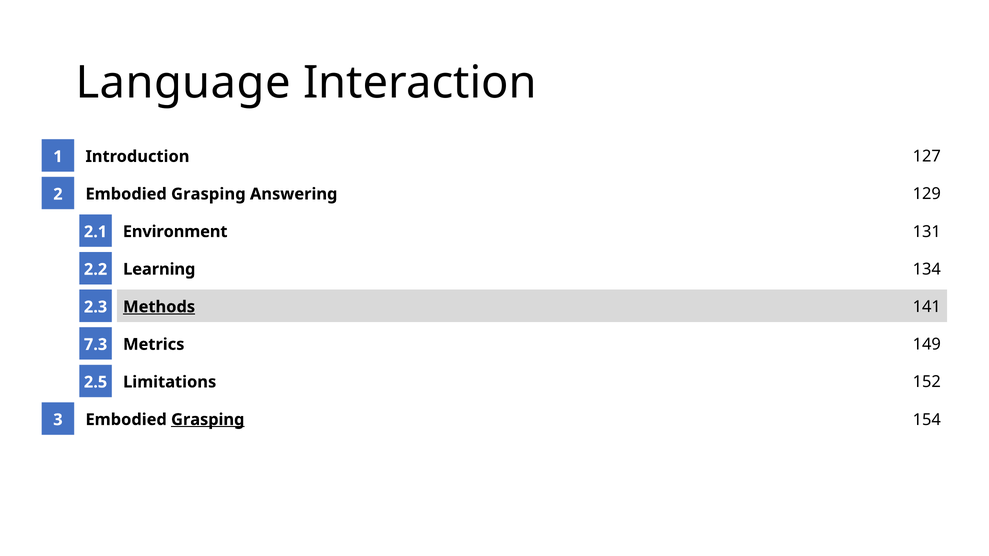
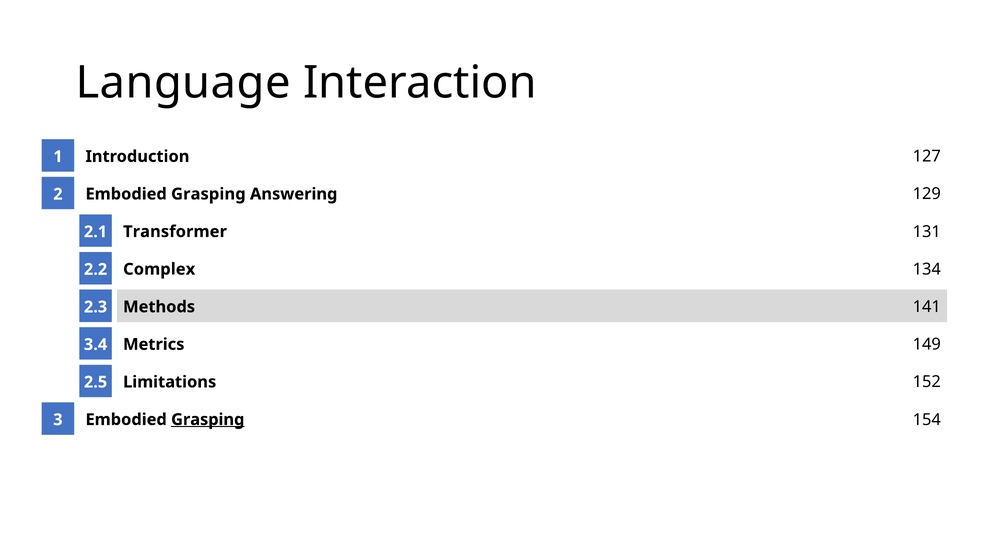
Environment: Environment -> Transformer (175, 232)
Learning: Learning -> Complex (159, 269)
Methods underline: present -> none (159, 307)
7.3: 7.3 -> 3.4 (96, 345)
